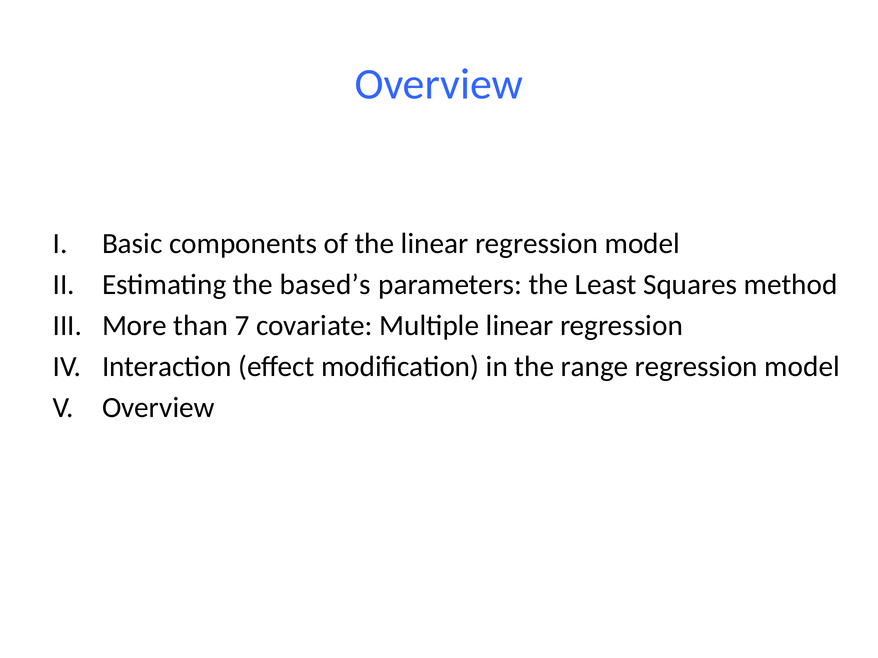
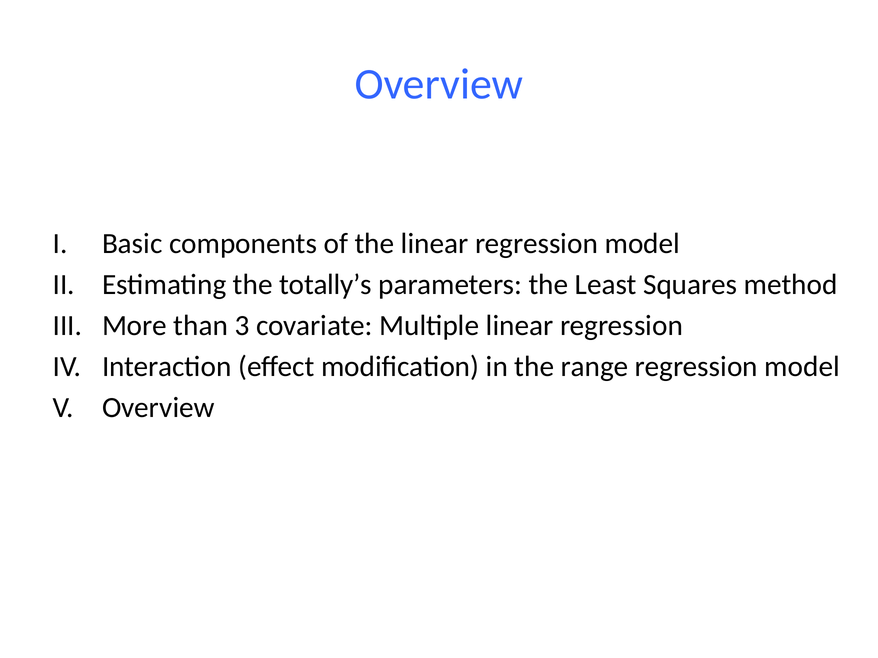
based’s: based’s -> totally’s (326, 285)
7: 7 -> 3 (242, 326)
